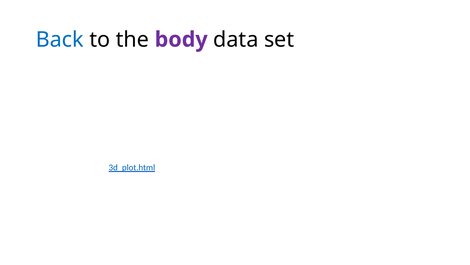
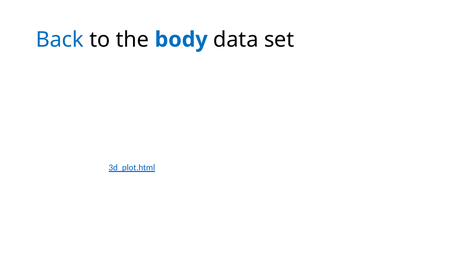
body colour: purple -> blue (181, 39)
